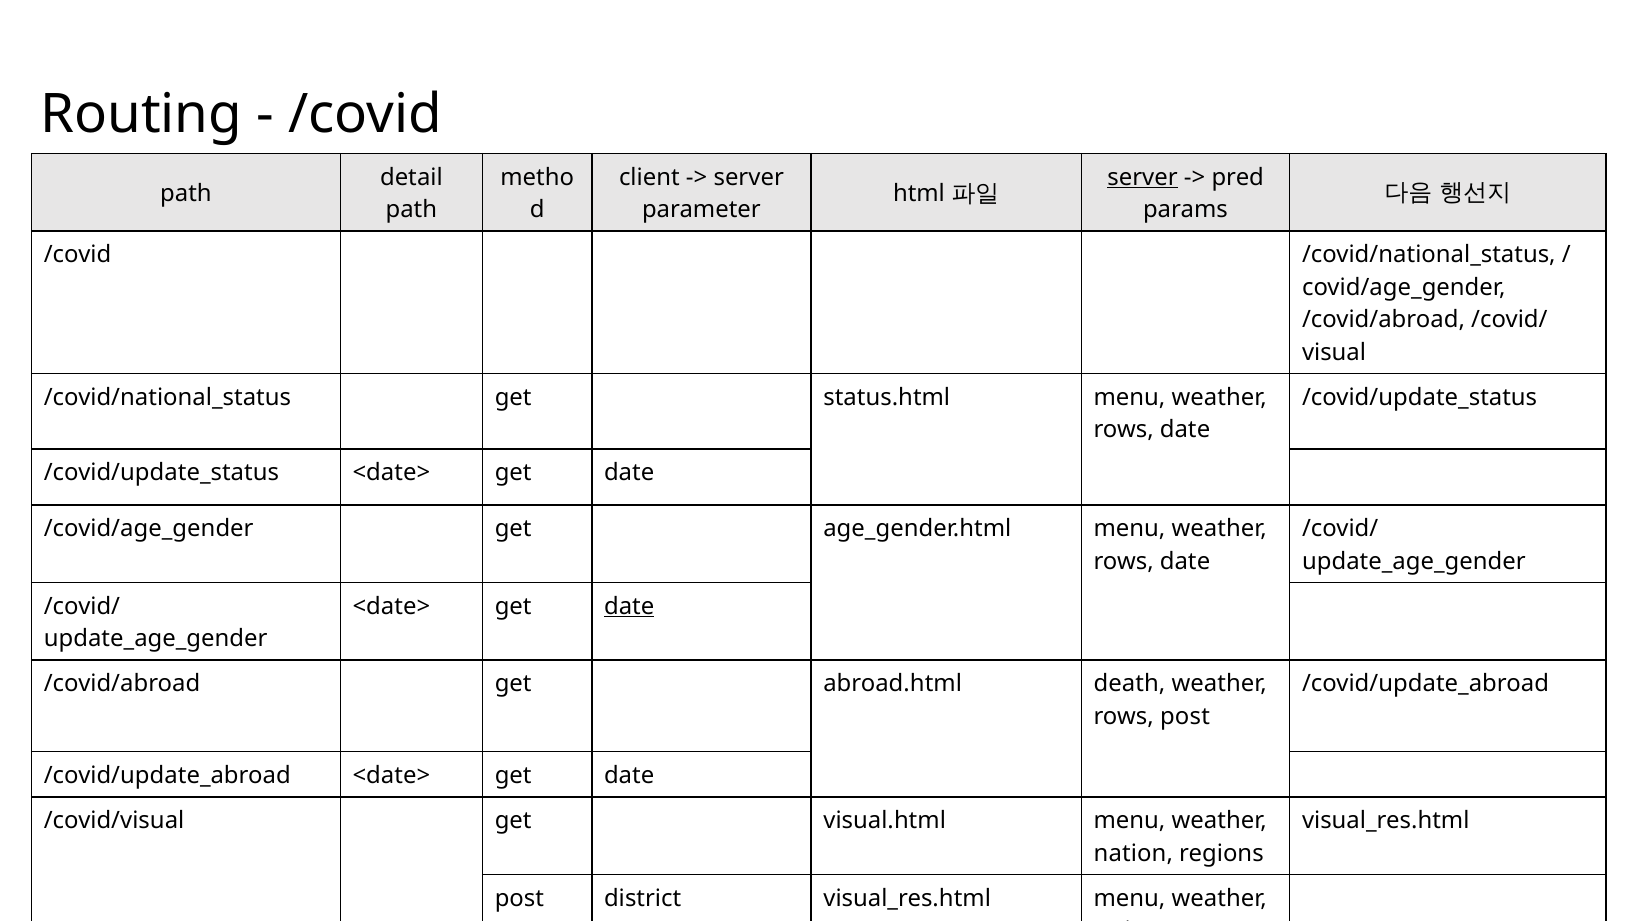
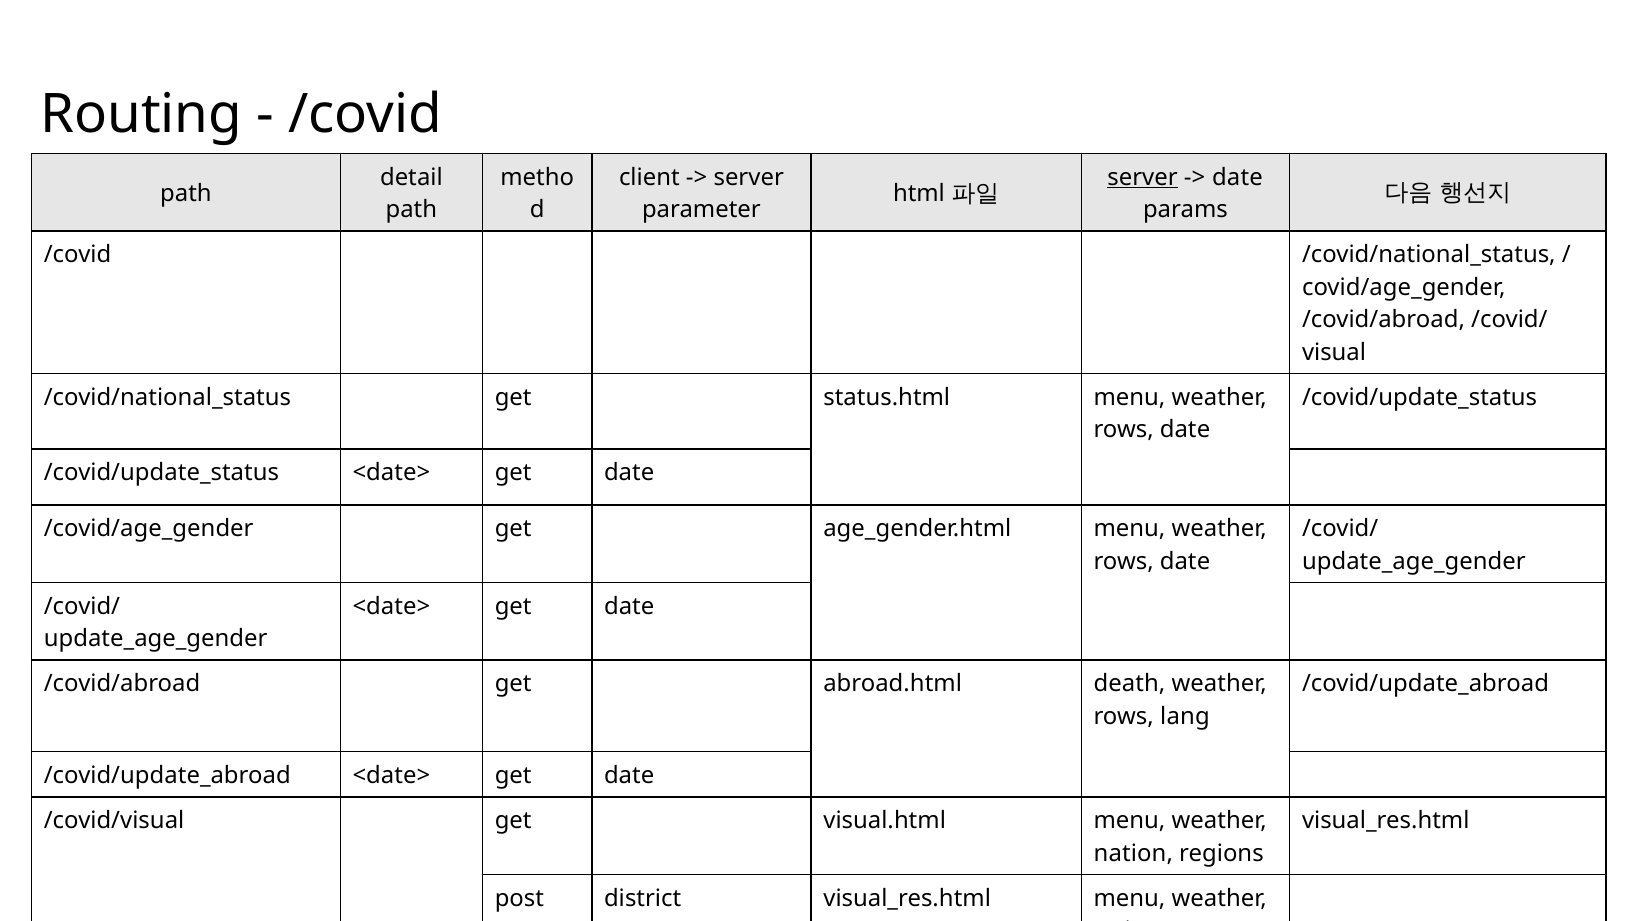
pred: pred -> date (1237, 178)
date underline: present -> none (629, 607)
rows post: post -> lang (1185, 716)
